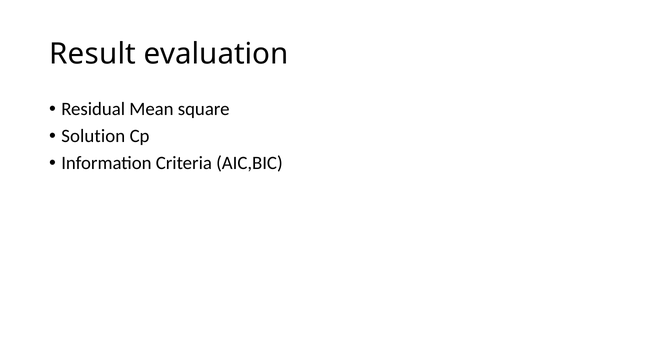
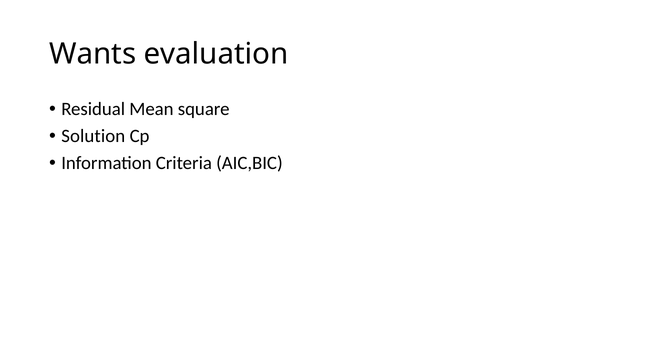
Result: Result -> Wants (93, 54)
